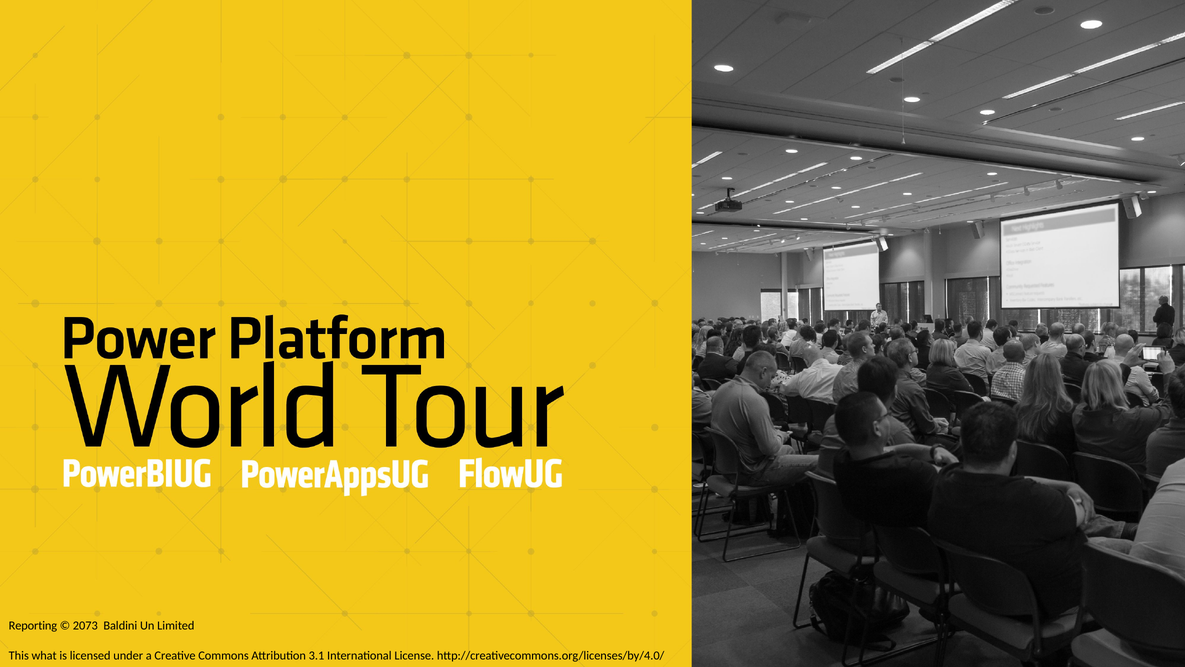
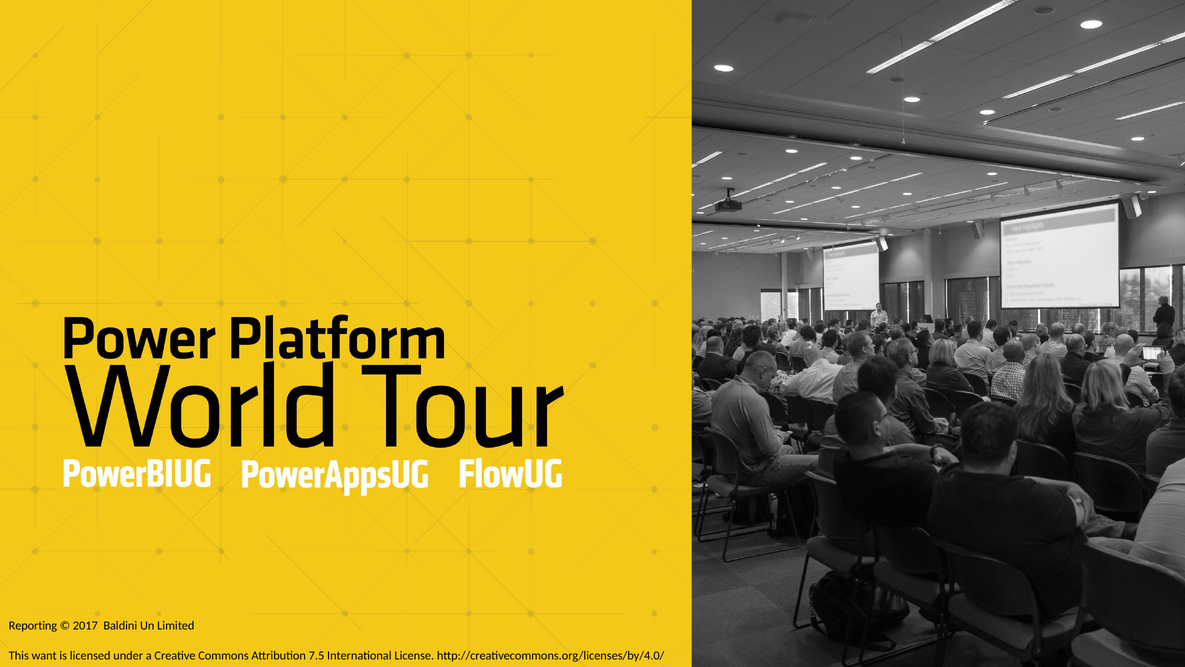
2073: 2073 -> 2017 (85, 625)
what: what -> want (44, 655)
3.1: 3.1 -> 7.5 (316, 655)
